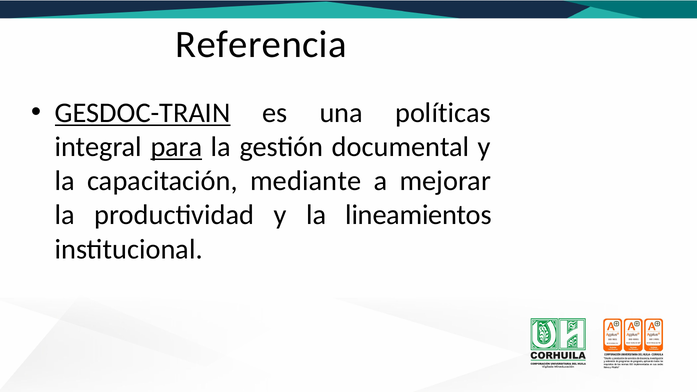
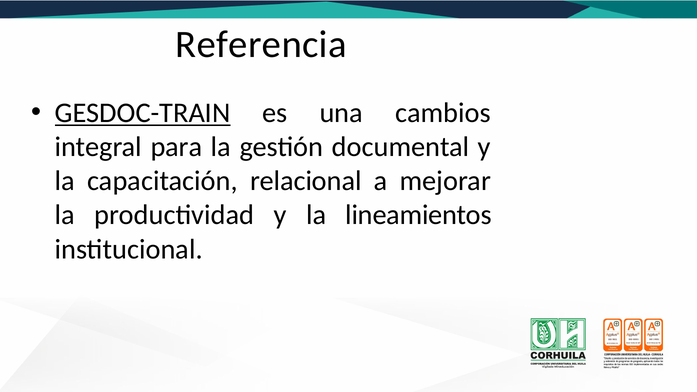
políticas: políticas -> cambios (443, 113)
para underline: present -> none (176, 147)
mediante: mediante -> relacional (306, 181)
